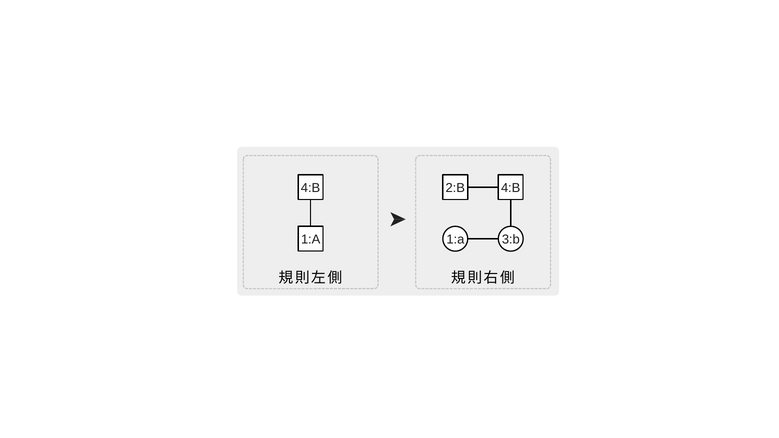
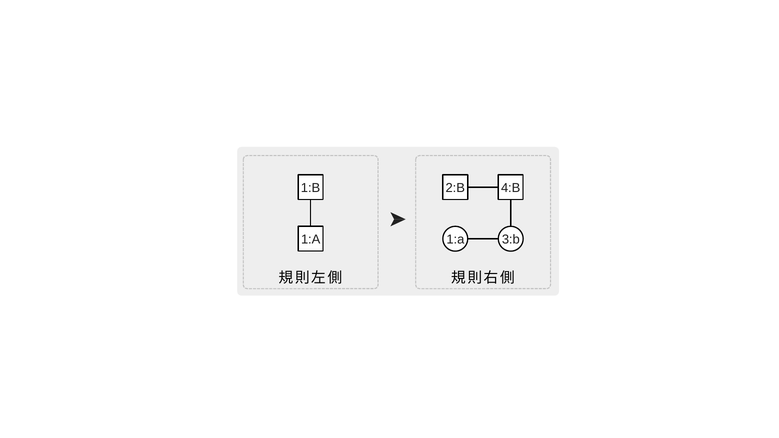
4:B: 4:B -> 1:B (311, 188)
